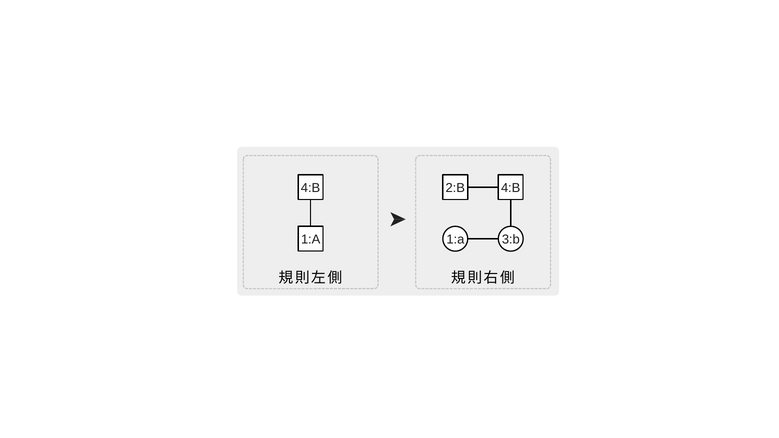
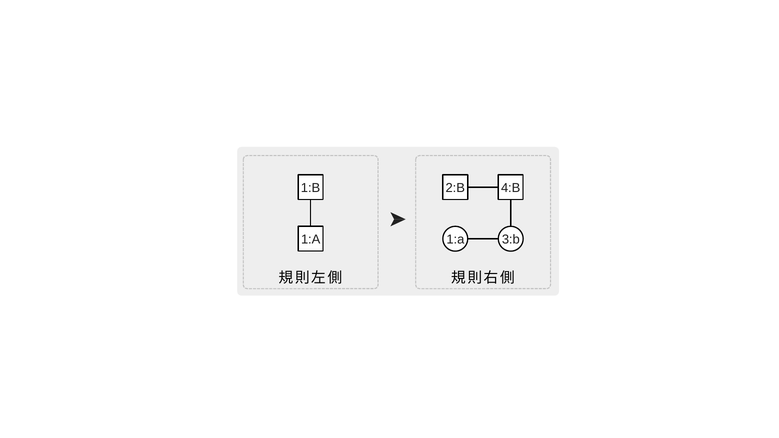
4:B: 4:B -> 1:B (311, 188)
